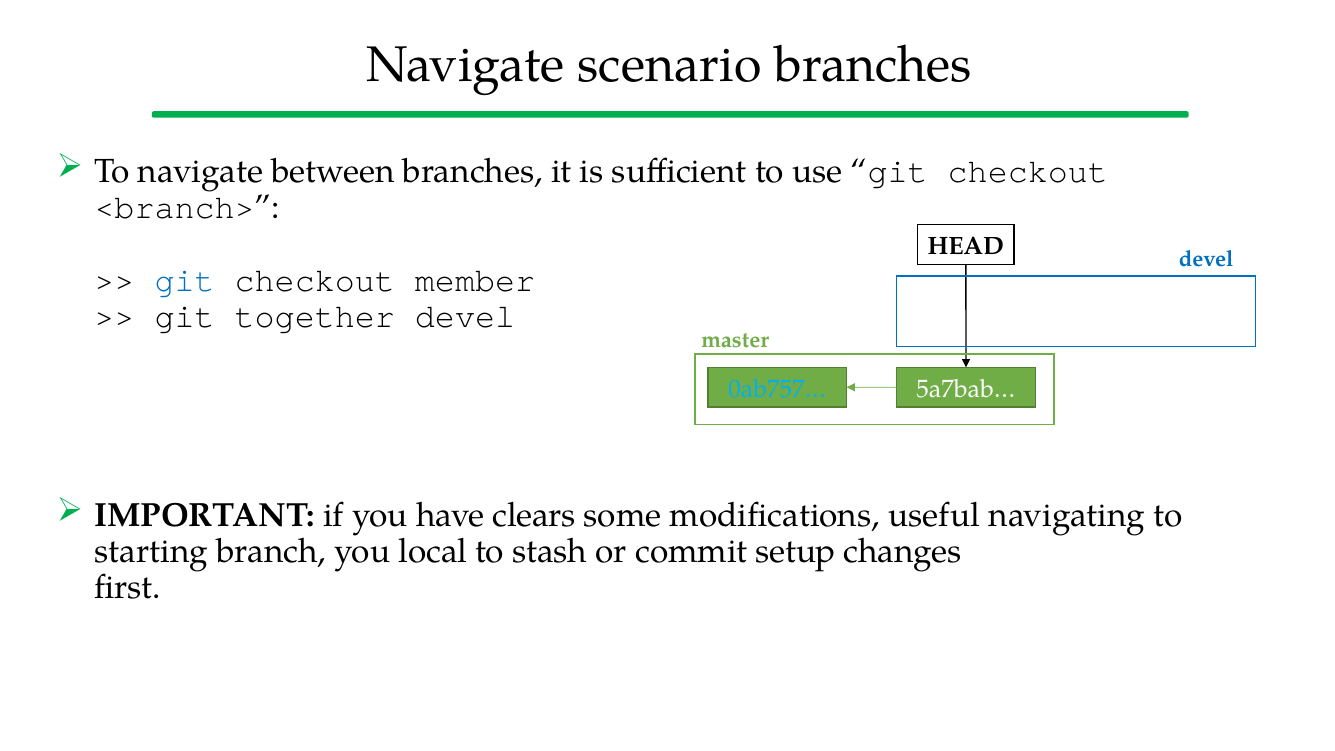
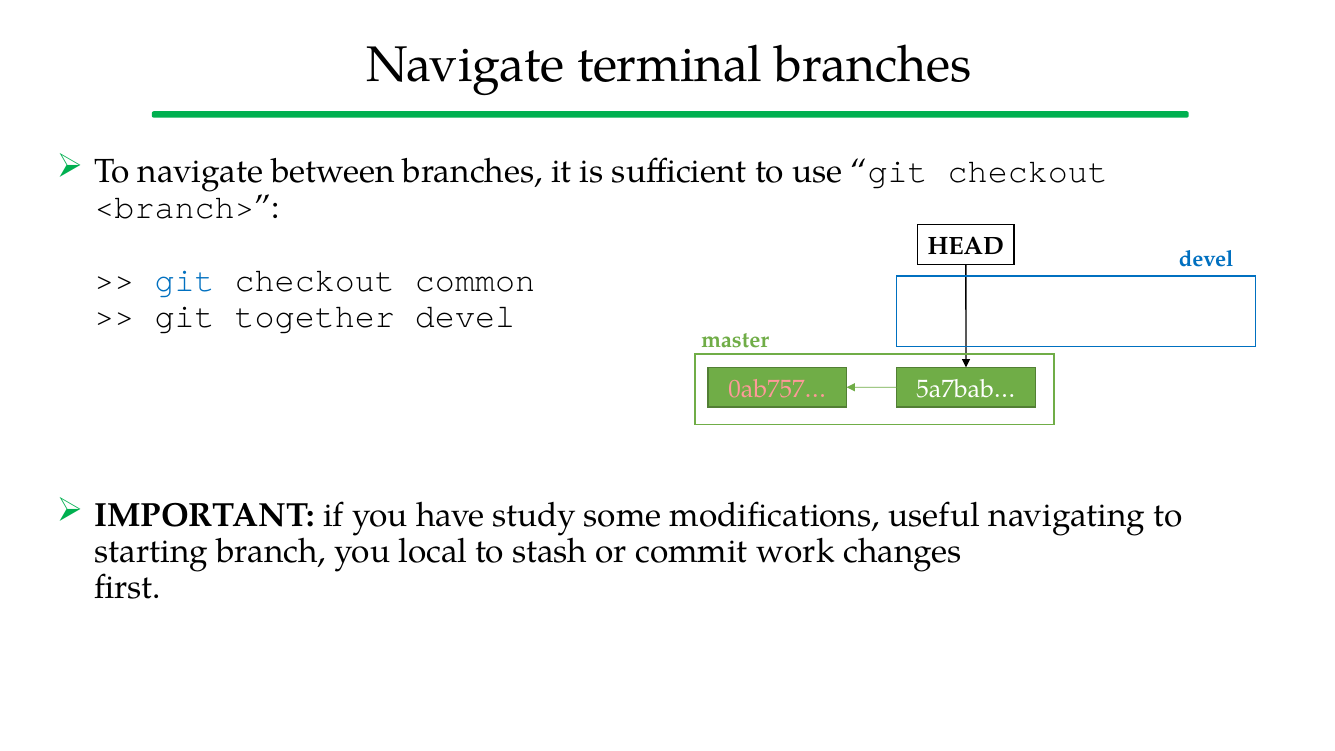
scenario: scenario -> terminal (670, 64)
member: member -> common (475, 280)
0ab757… colour: light blue -> pink (777, 389)
clears: clears -> study (534, 516)
setup: setup -> work (796, 552)
